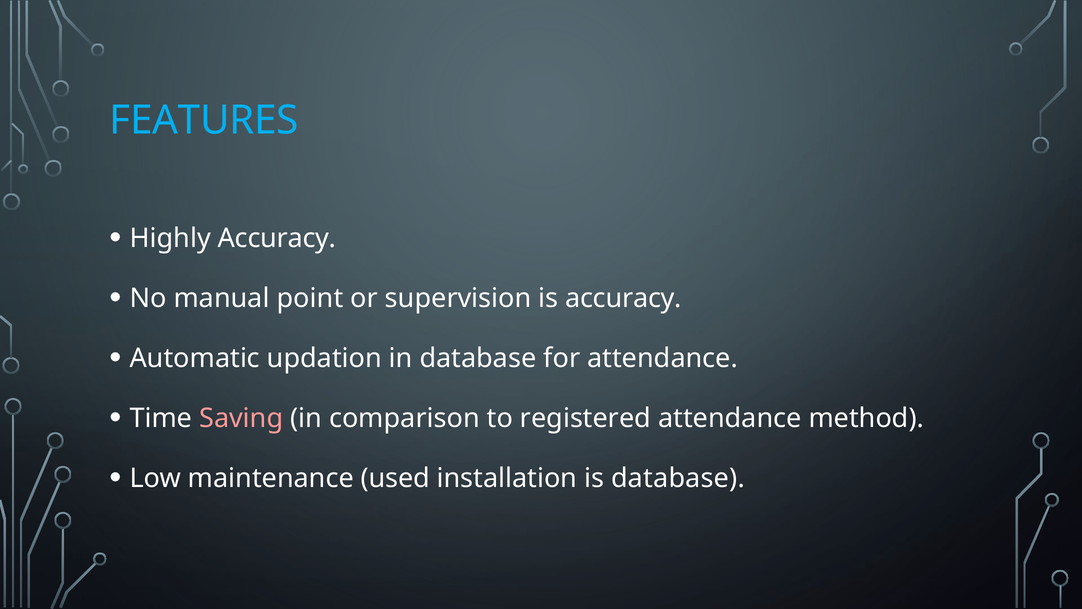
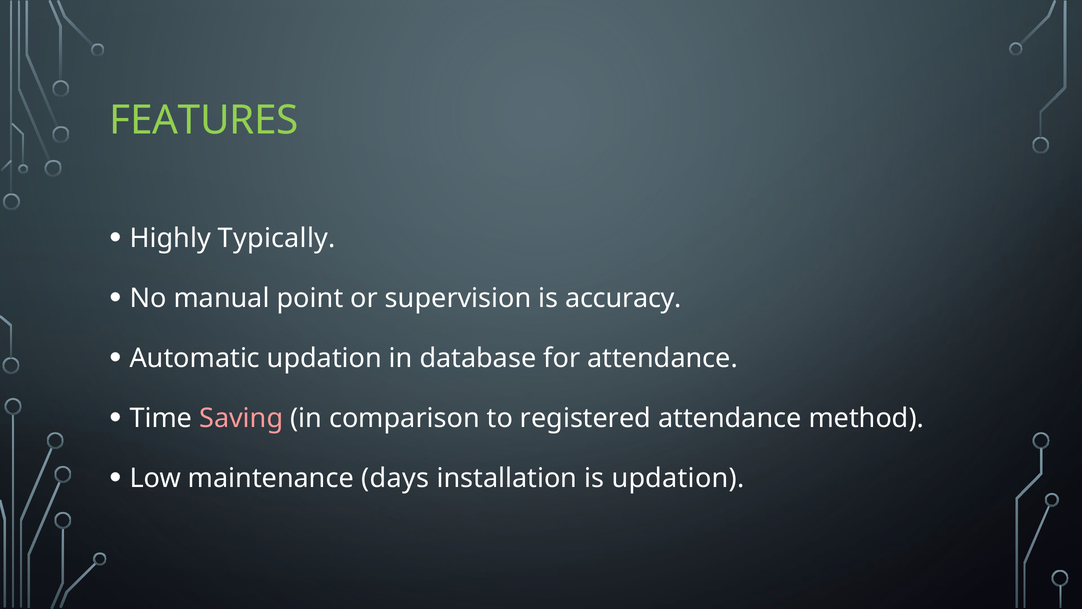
FEATURES colour: light blue -> light green (204, 120)
Highly Accuracy: Accuracy -> Typically (277, 238)
used: used -> days (395, 478)
is database: database -> updation (678, 478)
